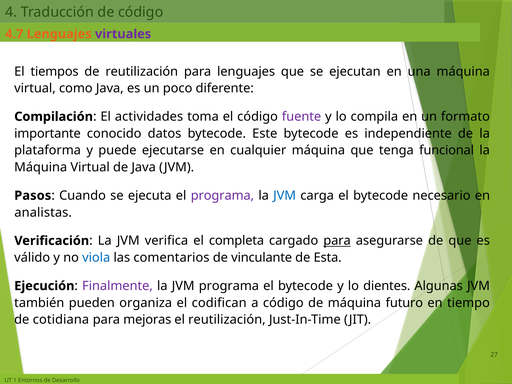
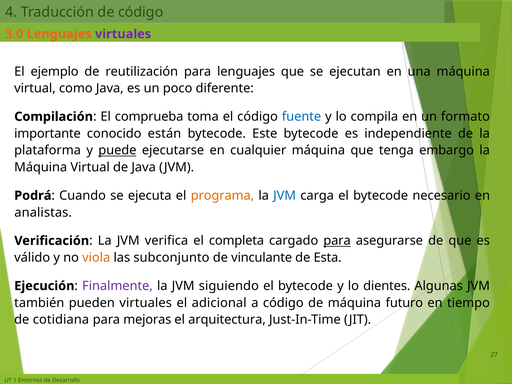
4.7: 4.7 -> 3.0 (14, 34)
tiempos: tiempos -> ejemplo (55, 71)
actividades: actividades -> comprueba (149, 117)
fuente colour: purple -> blue (302, 117)
datos: datos -> están (164, 134)
puede underline: none -> present (117, 150)
funcional: funcional -> embargo (447, 150)
Pasos: Pasos -> Podrá (33, 196)
programa colour: purple -> orange (222, 196)
viola colour: blue -> orange (96, 258)
comentarios: comentarios -> subconjunto (171, 258)
JVM programa: programa -> siguiendo (229, 286)
pueden organiza: organiza -> virtuales (146, 303)
codifican: codifican -> adicional (219, 303)
el reutilización: reutilización -> arquitectura (227, 320)
